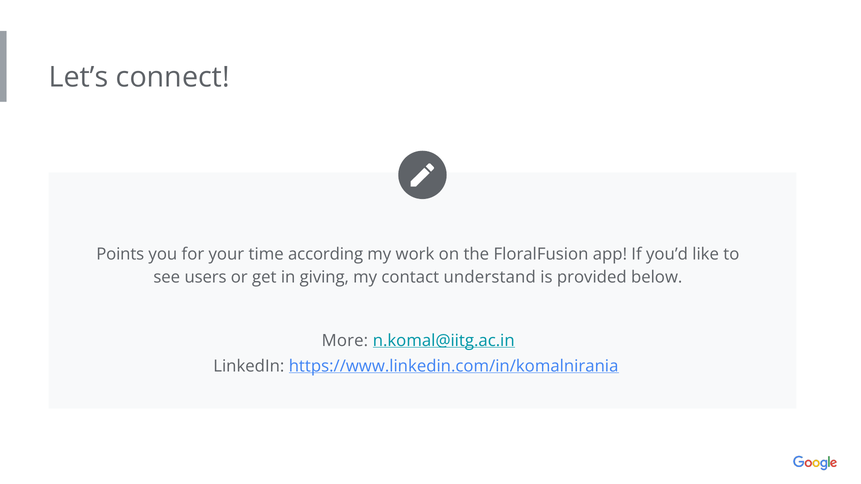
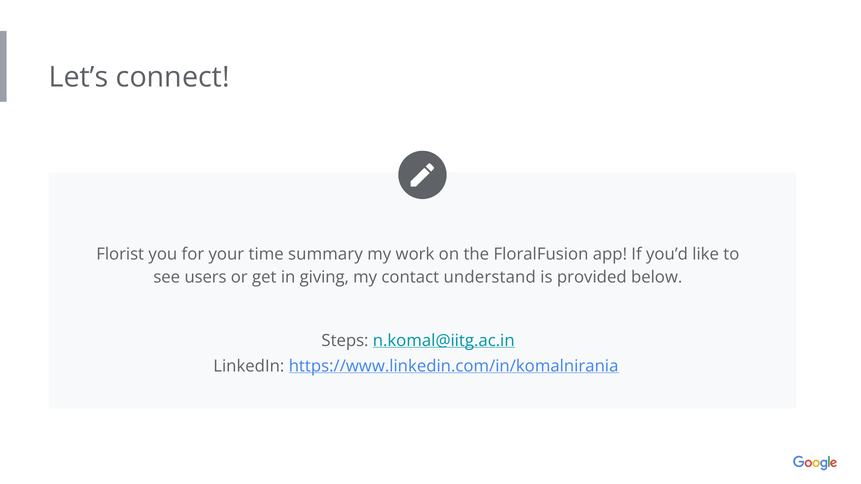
Points: Points -> Florist (120, 255)
according: according -> summary (325, 255)
More: More -> Steps (345, 341)
